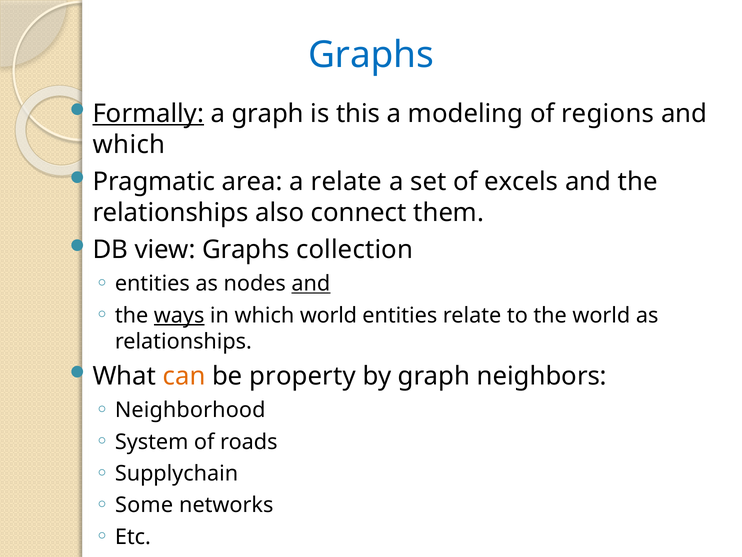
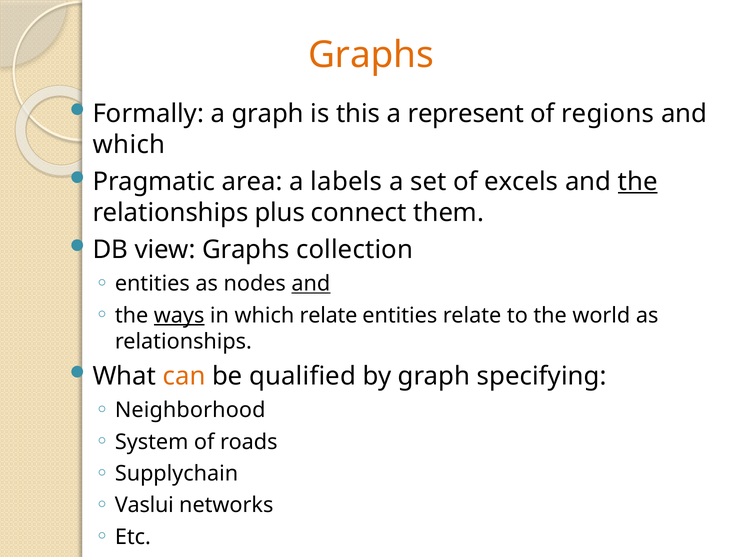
Graphs colour: blue -> orange (371, 55)
Formally underline: present -> none (148, 114)
modeling: modeling -> represent (466, 114)
a relate: relate -> labels (346, 182)
the underline: none -> present (638, 182)
also: also -> plus (280, 213)
which world: world -> relate (328, 315)
property: property -> qualified (303, 376)
neighbors: neighbors -> specifying (542, 376)
Some: Some -> Vaslui (144, 505)
